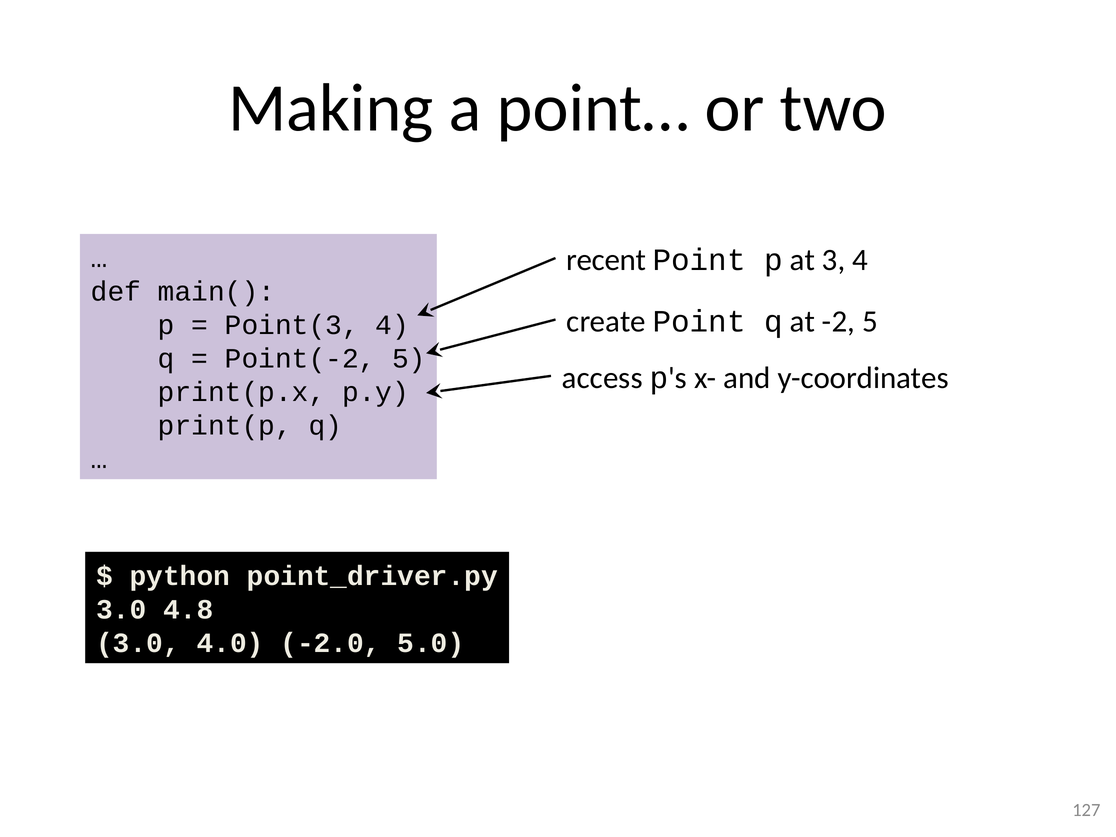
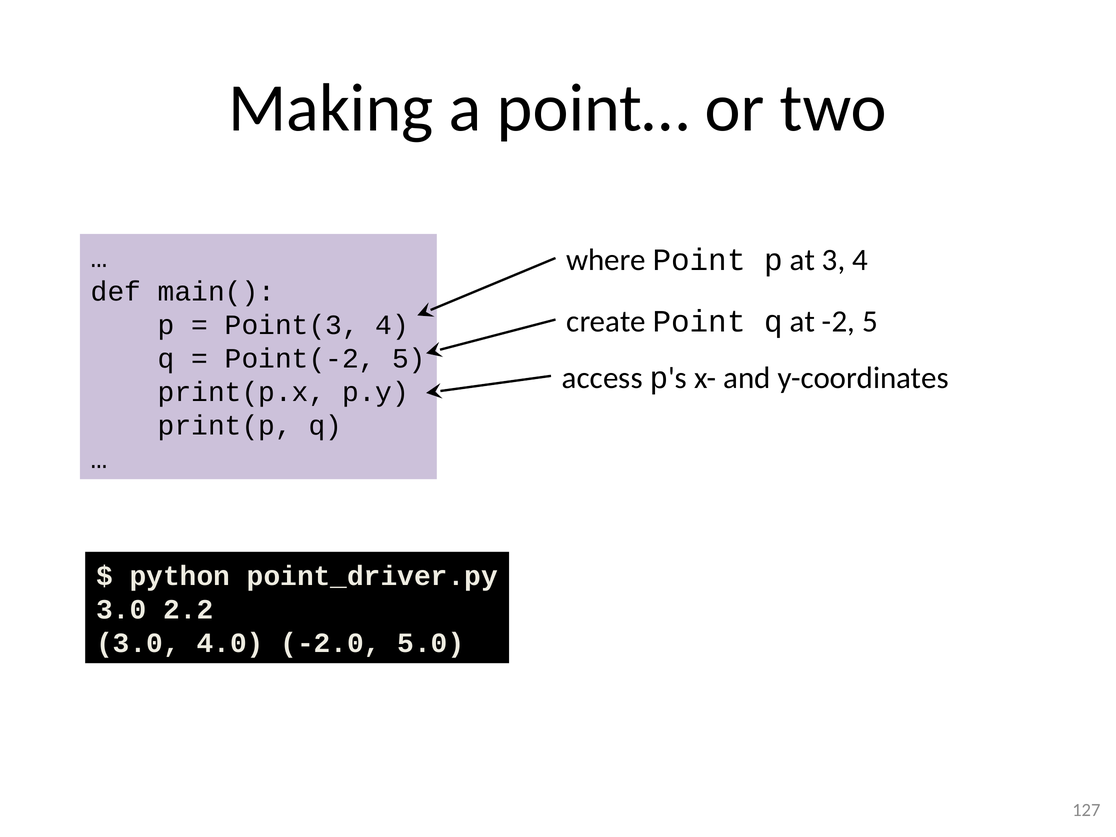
recent: recent -> where (606, 260)
4.8: 4.8 -> 2.2 (188, 610)
